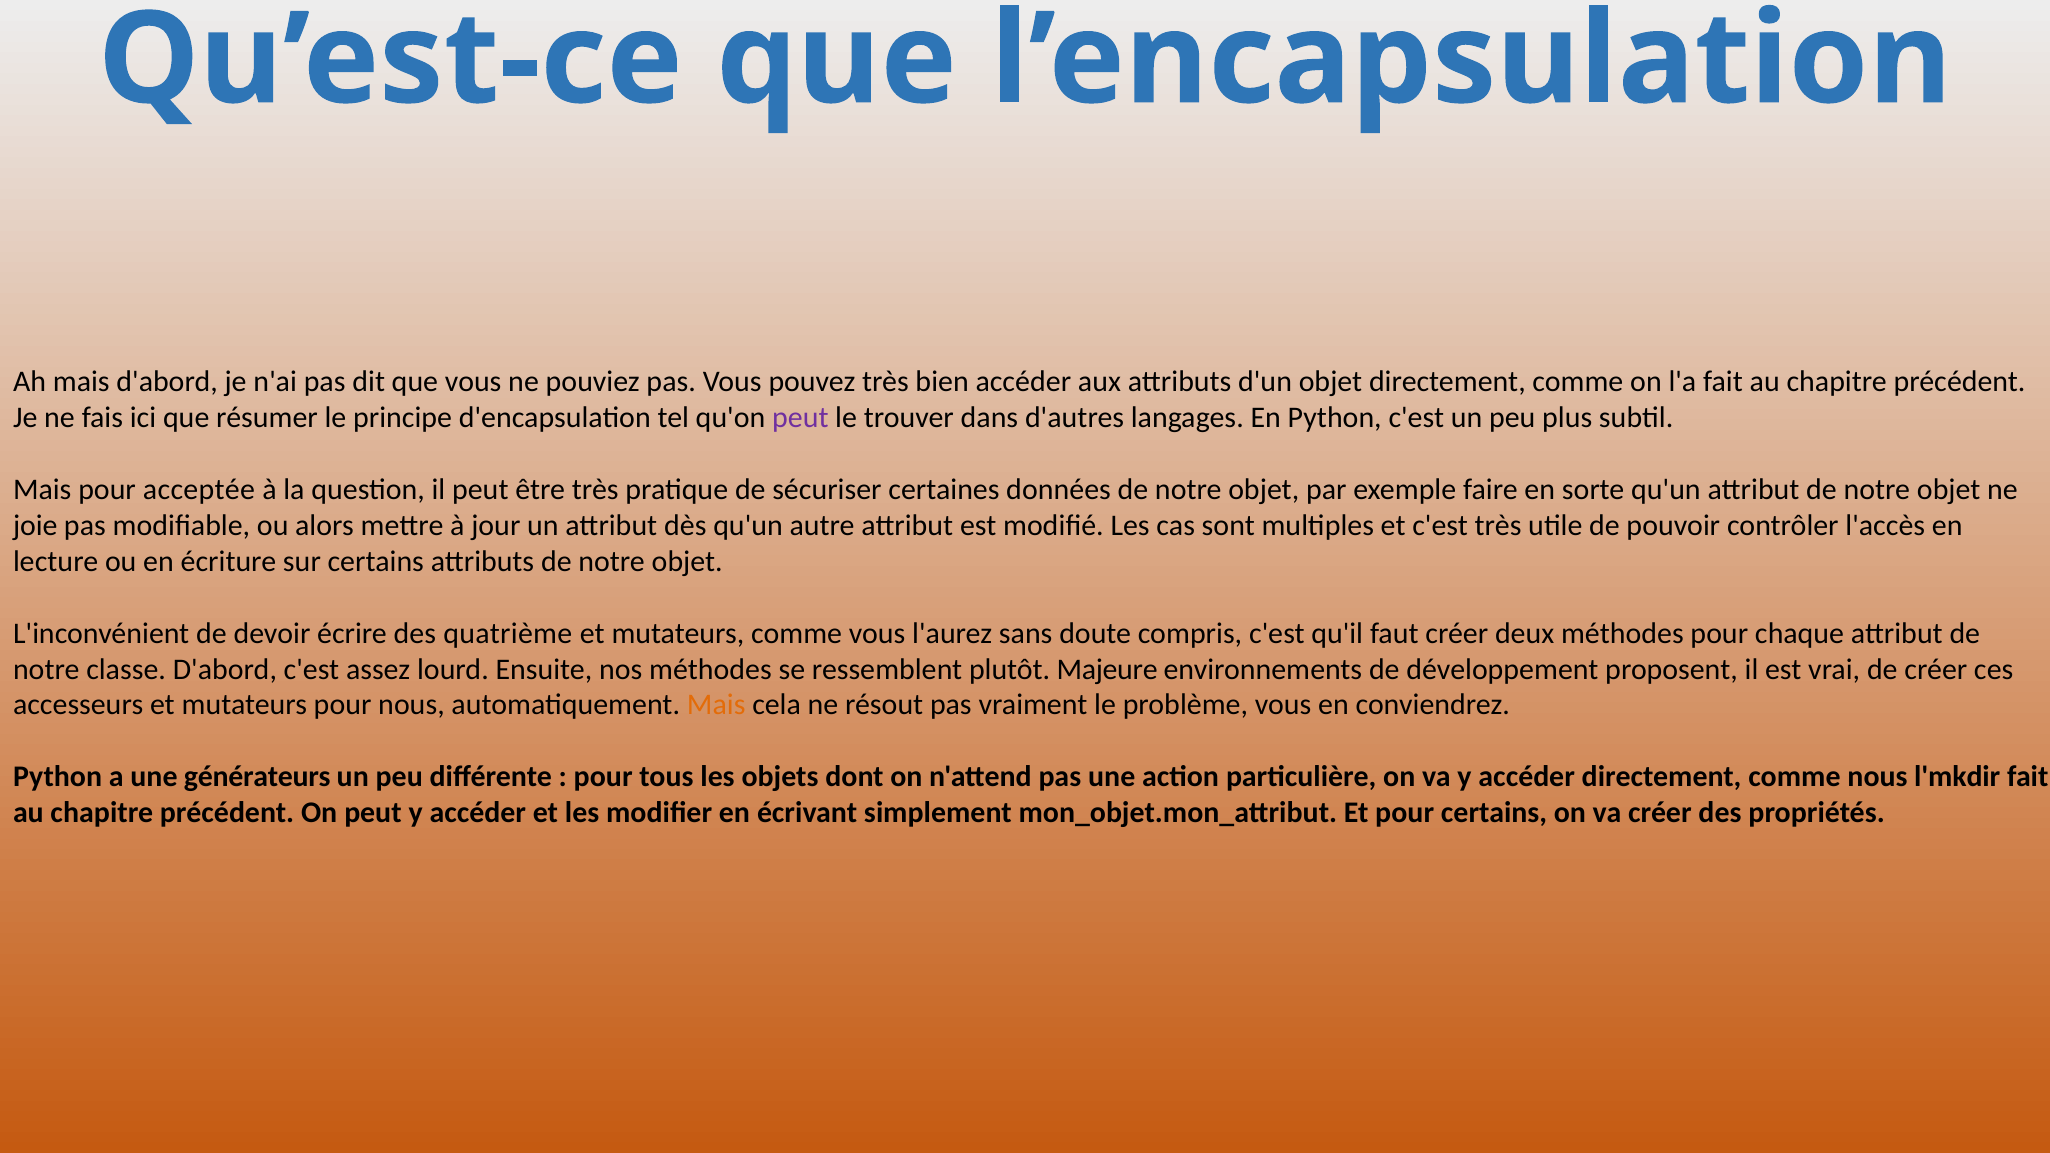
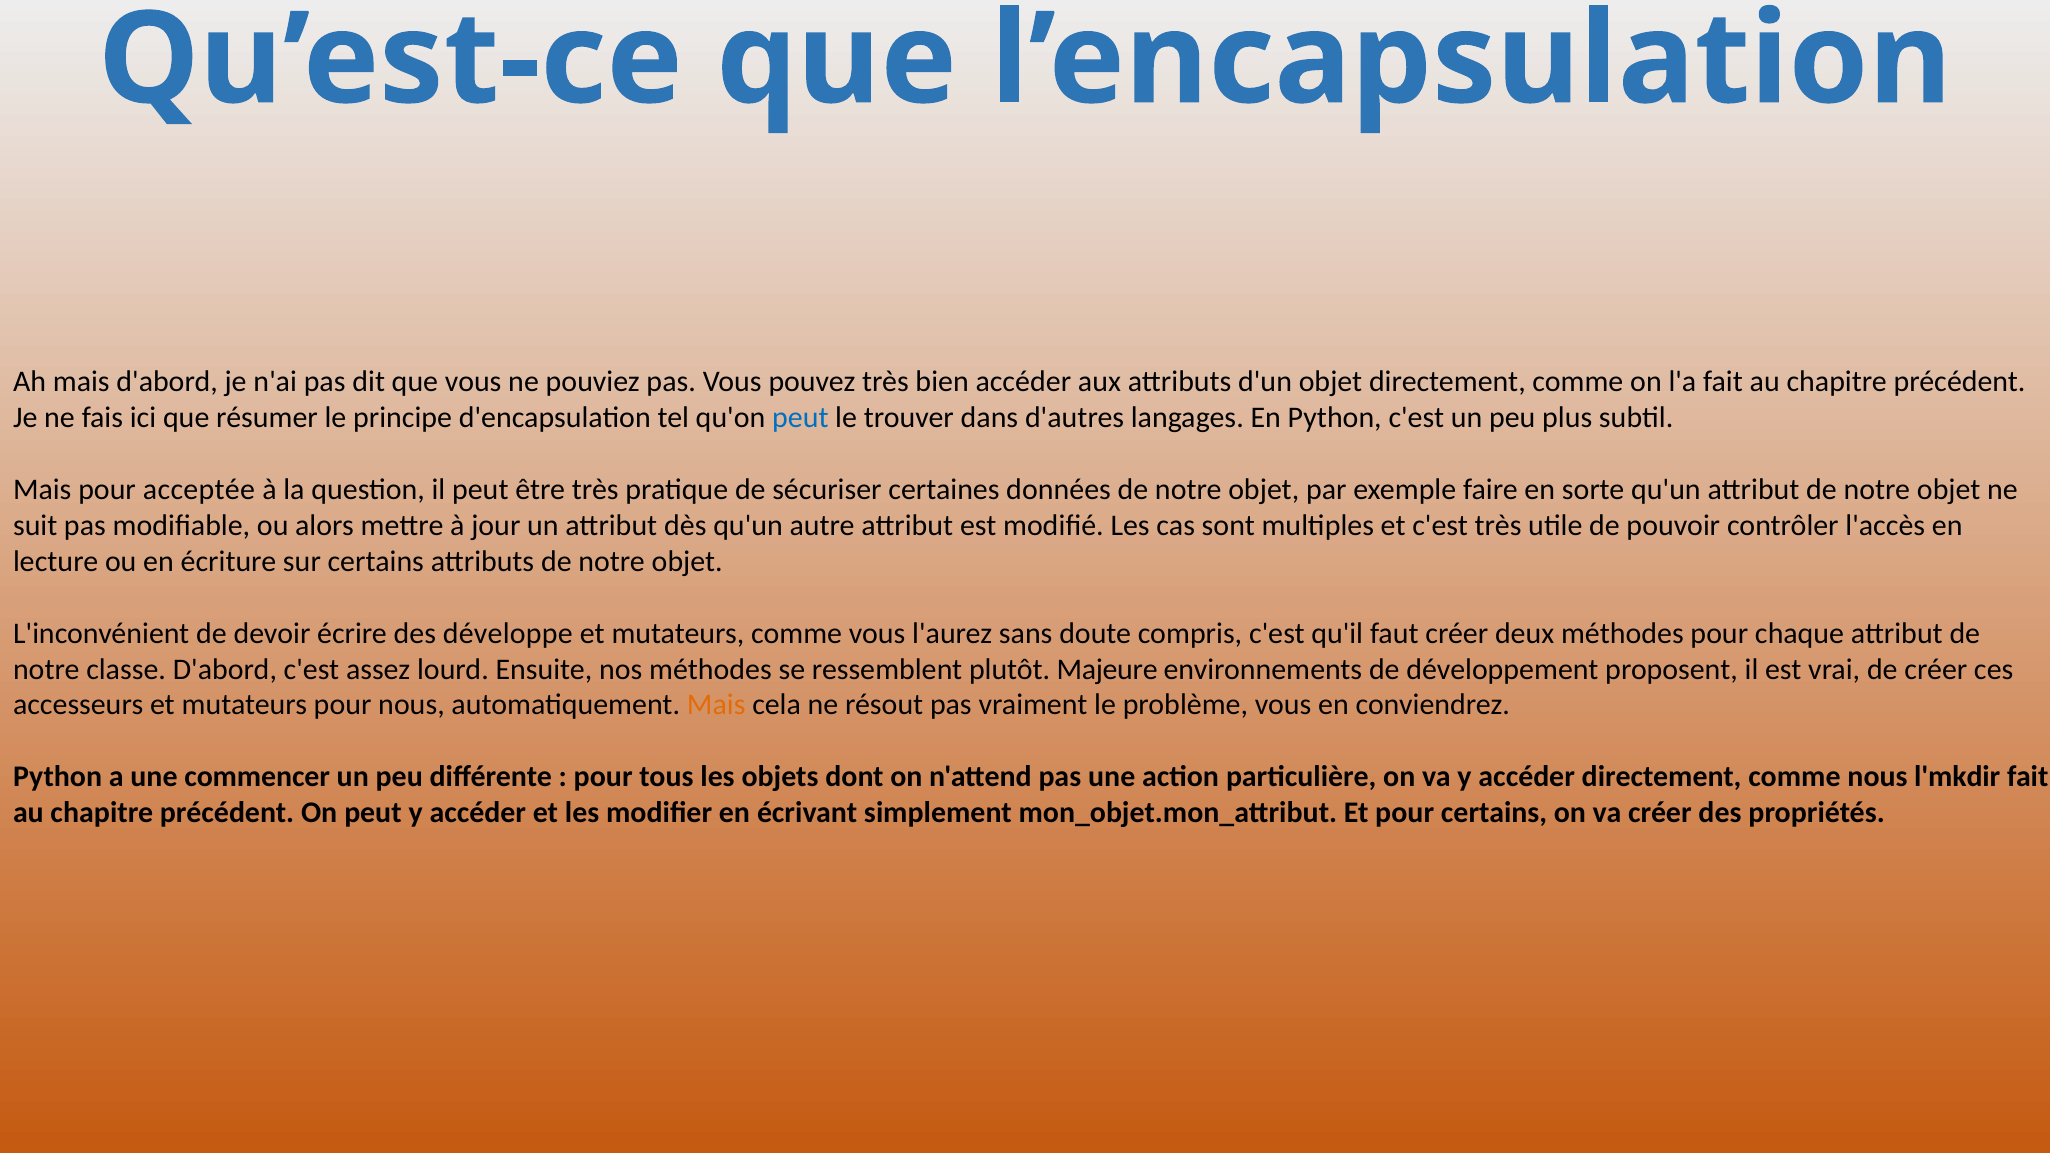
peut colour: purple -> blue (800, 418)
joie: joie -> suit (35, 526)
quatrième: quatrième -> développe (508, 633)
générateurs: générateurs -> commencer (257, 777)
